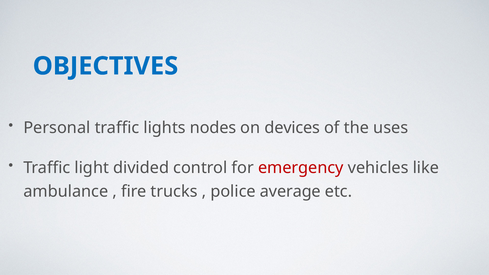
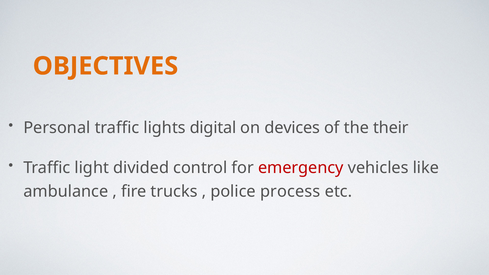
OBJECTIVES colour: blue -> orange (105, 66)
nodes: nodes -> digital (213, 128)
uses: uses -> their (391, 128)
average: average -> process (290, 191)
